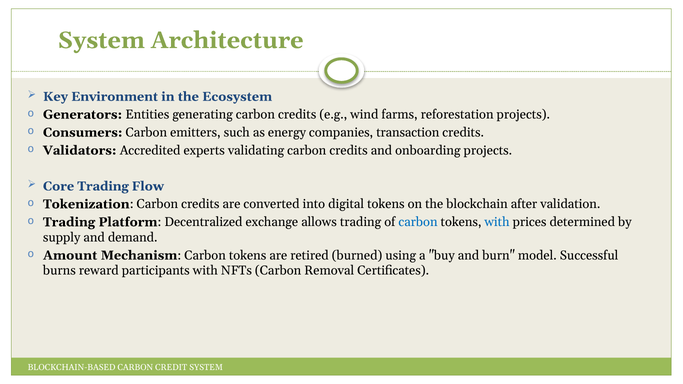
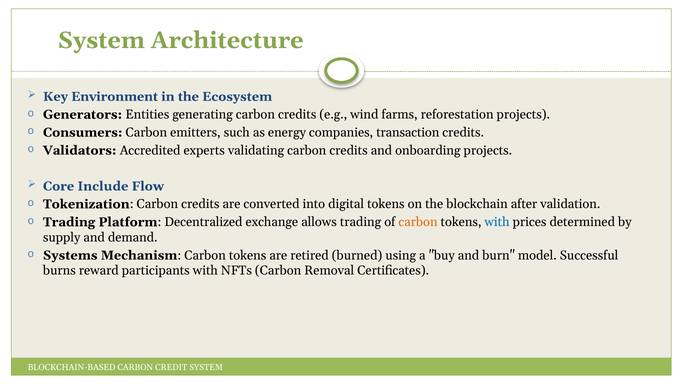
Core Trading: Trading -> Include (103, 186)
carbon colour: blue -> orange (418, 222)
Amount: Amount -> Systems (70, 255)
